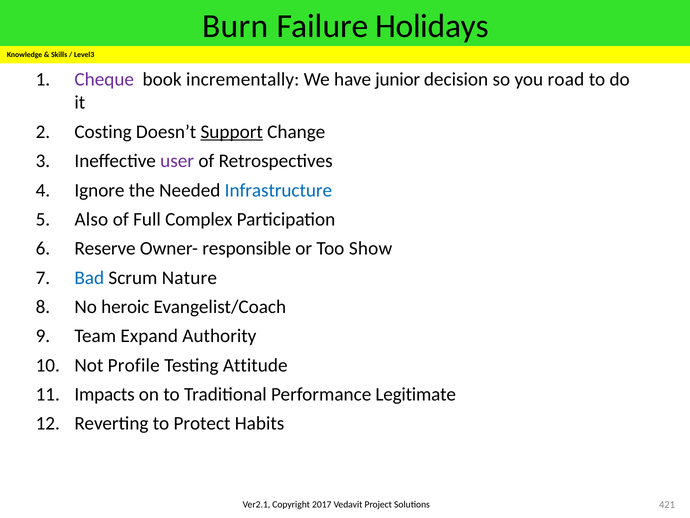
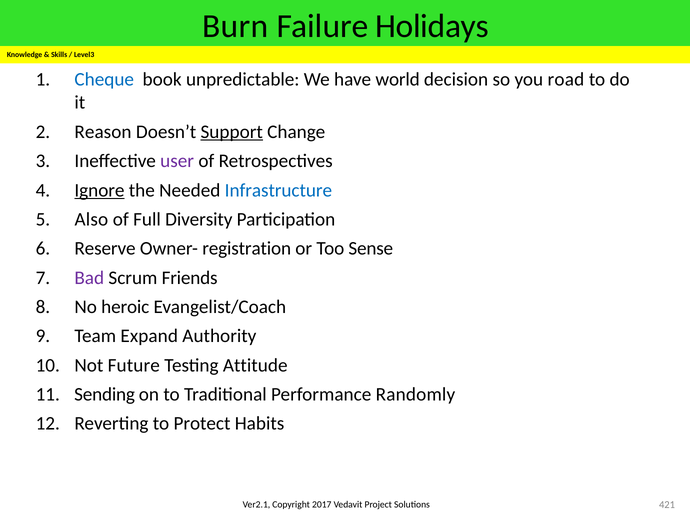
Cheque colour: purple -> blue (104, 80)
incrementally: incrementally -> unpredictable (243, 80)
junior: junior -> world (398, 80)
Costing: Costing -> Reason (103, 132)
Ignore underline: none -> present (99, 190)
Complex: Complex -> Diversity (199, 219)
responsible: responsible -> registration (247, 248)
Show: Show -> Sense (371, 248)
Bad colour: blue -> purple (89, 277)
Nature: Nature -> Friends (190, 277)
Profile: Profile -> Future (134, 365)
Impacts: Impacts -> Sending (105, 394)
Legitimate: Legitimate -> Randomly (415, 394)
